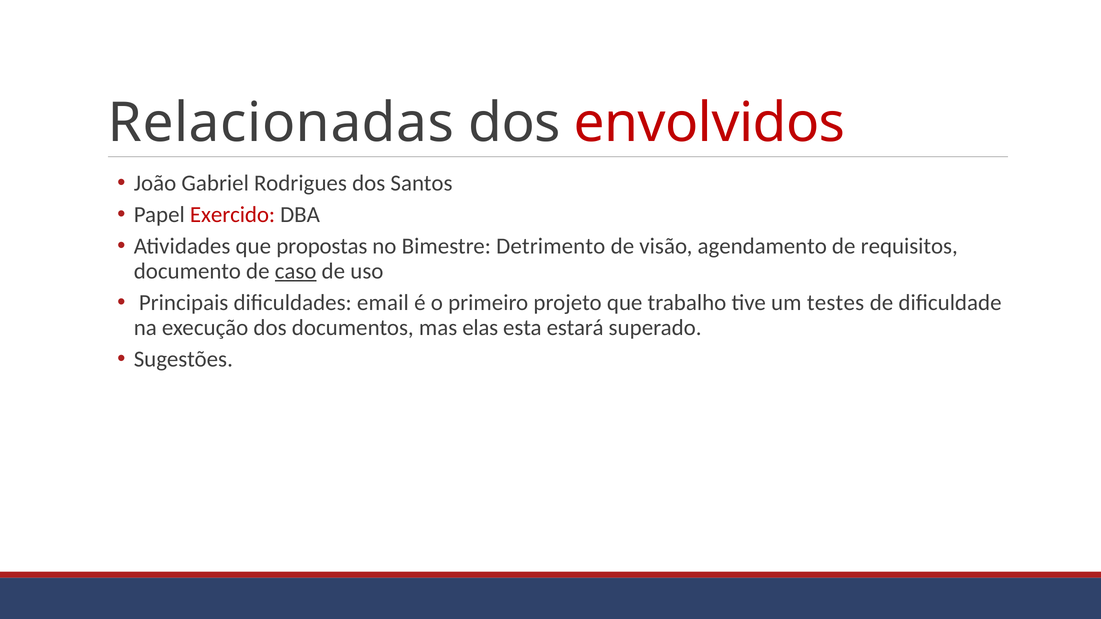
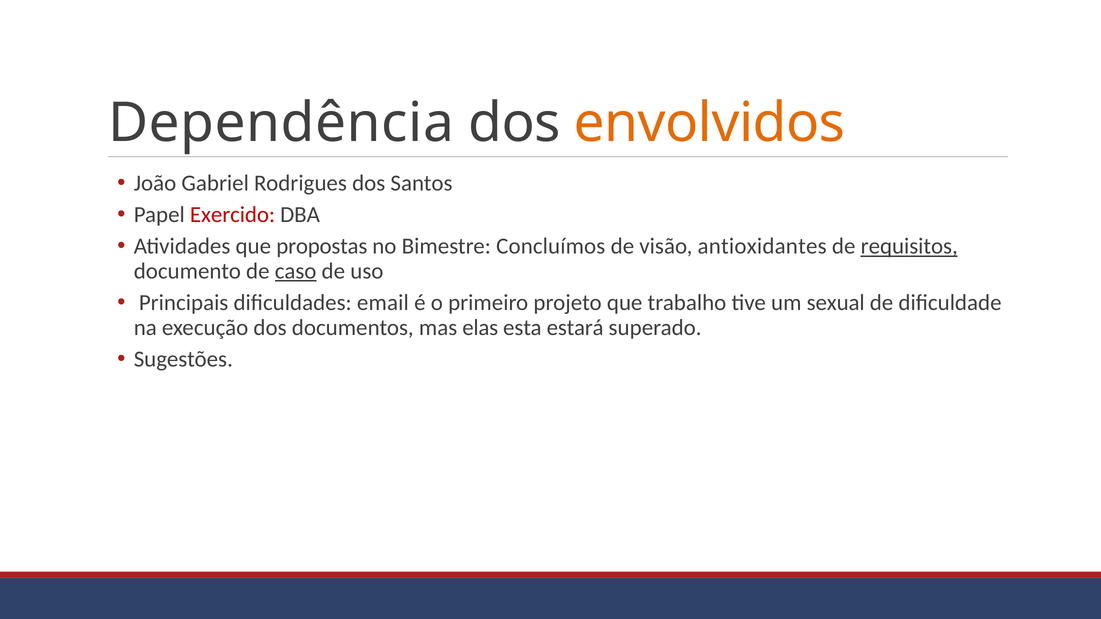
Relacionadas: Relacionadas -> Dependência (281, 123)
envolvidos colour: red -> orange (710, 123)
Detrimento: Detrimento -> Concluímos (551, 246)
agendamento: agendamento -> antioxidantes (762, 246)
requisitos underline: none -> present (909, 246)
testes: testes -> sexual (836, 303)
